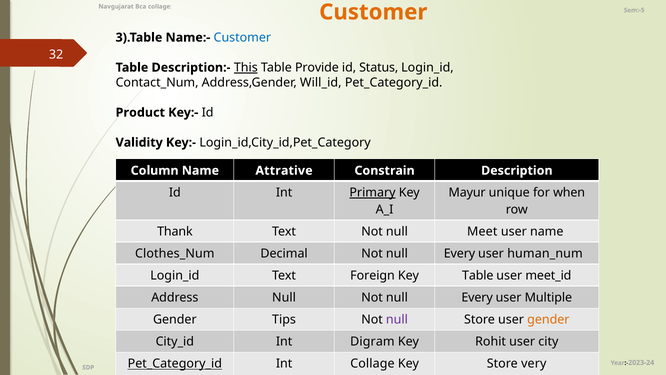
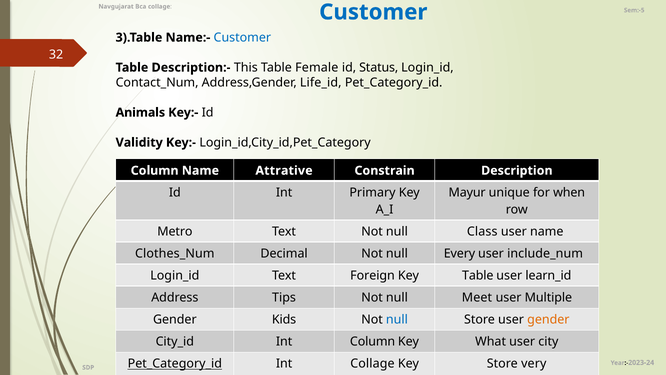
Customer colour: orange -> blue (373, 12)
This underline: present -> none (246, 67)
Provide: Provide -> Female (317, 67)
Will_id: Will_id -> Life_id (321, 82)
Product: Product -> Animals (140, 112)
Primary underline: present -> none (372, 192)
Thank: Thank -> Metro (175, 231)
Meet: Meet -> Class (482, 231)
human_num: human_num -> include_num (545, 253)
meet_id: meet_id -> learn_id (548, 275)
Address Null: Null -> Tips (284, 297)
Every: Every -> Meet (477, 297)
Tips: Tips -> Kids (284, 319)
null colour: purple -> blue (397, 319)
Int Digram: Digram -> Column (373, 341)
Rohit: Rohit -> What (491, 341)
